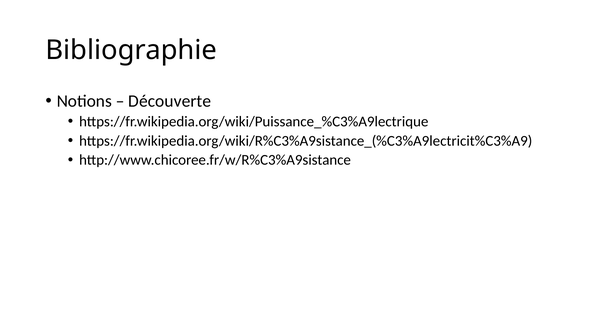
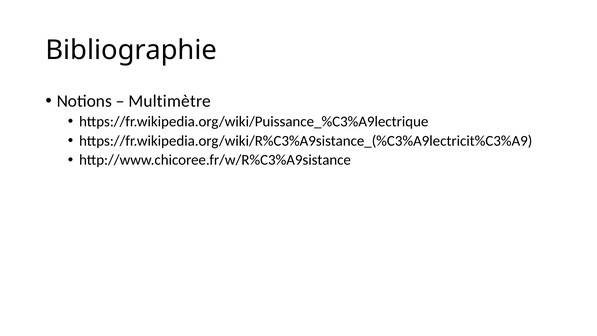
Découverte: Découverte -> Multimètre (170, 101)
